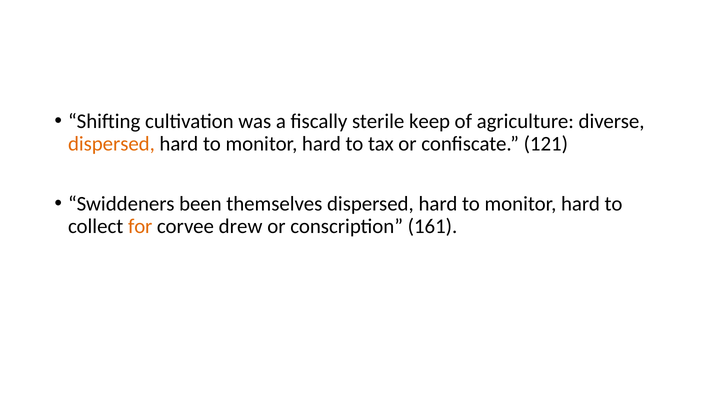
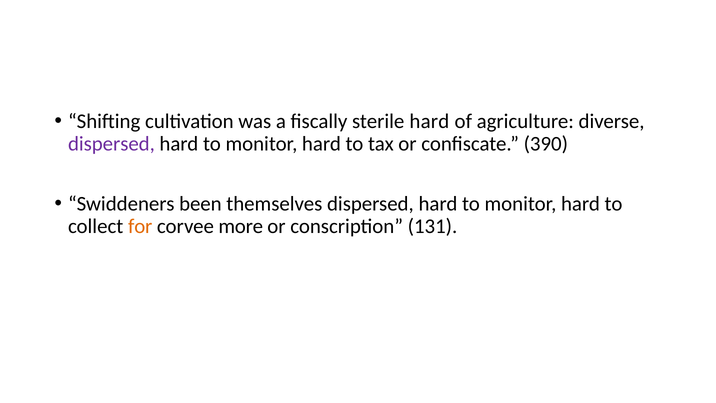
sterile keep: keep -> hard (429, 121)
dispersed colour: orange -> purple (111, 144)
121: 121 -> 390 (546, 144)
drew: drew -> more (241, 226)
161: 161 -> 131 (433, 226)
